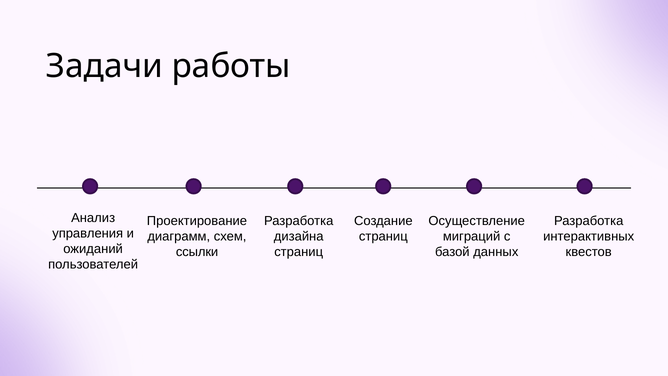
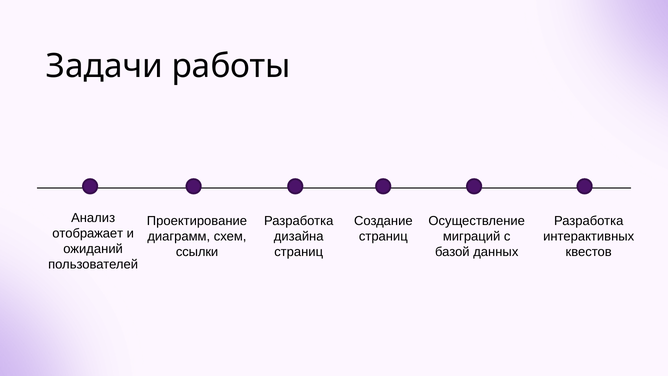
управления: управления -> отображает (88, 233)
